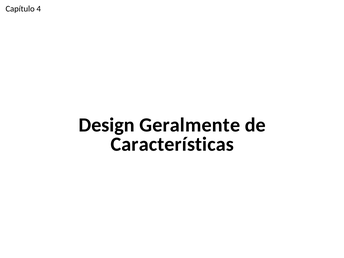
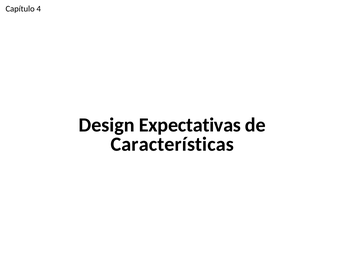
Geralmente: Geralmente -> Expectativas (190, 125)
